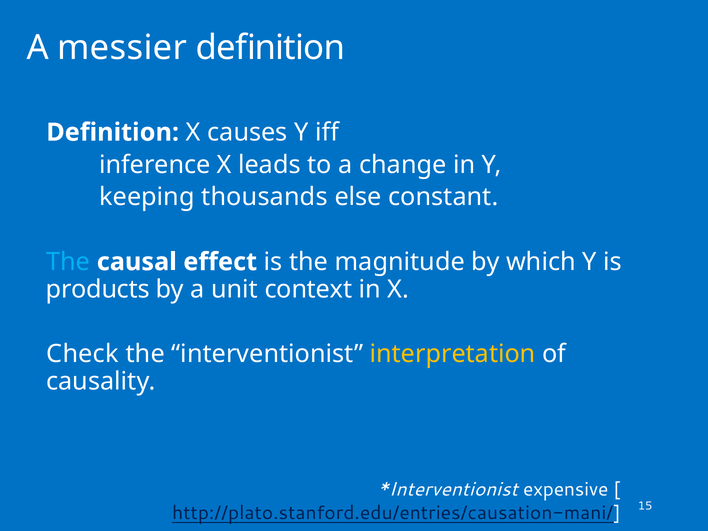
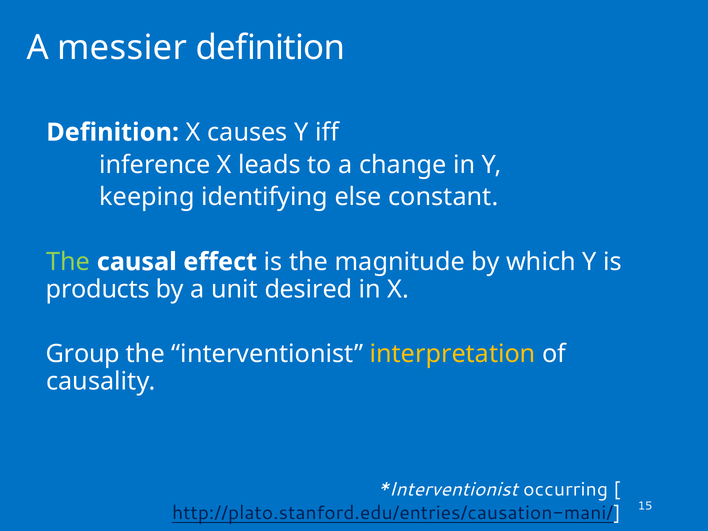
thousands: thousands -> identifying (265, 197)
The colour: light blue -> light green (68, 262)
context: context -> desired (308, 289)
Check: Check -> Group (83, 354)
expensive: expensive -> occurring (566, 489)
